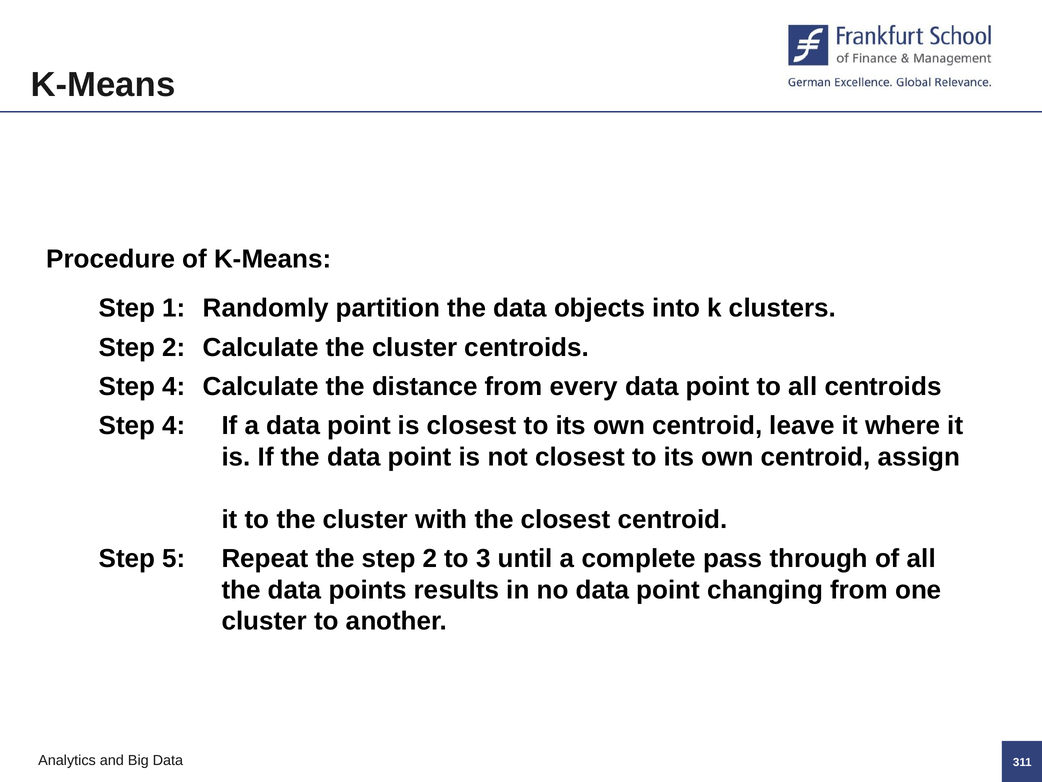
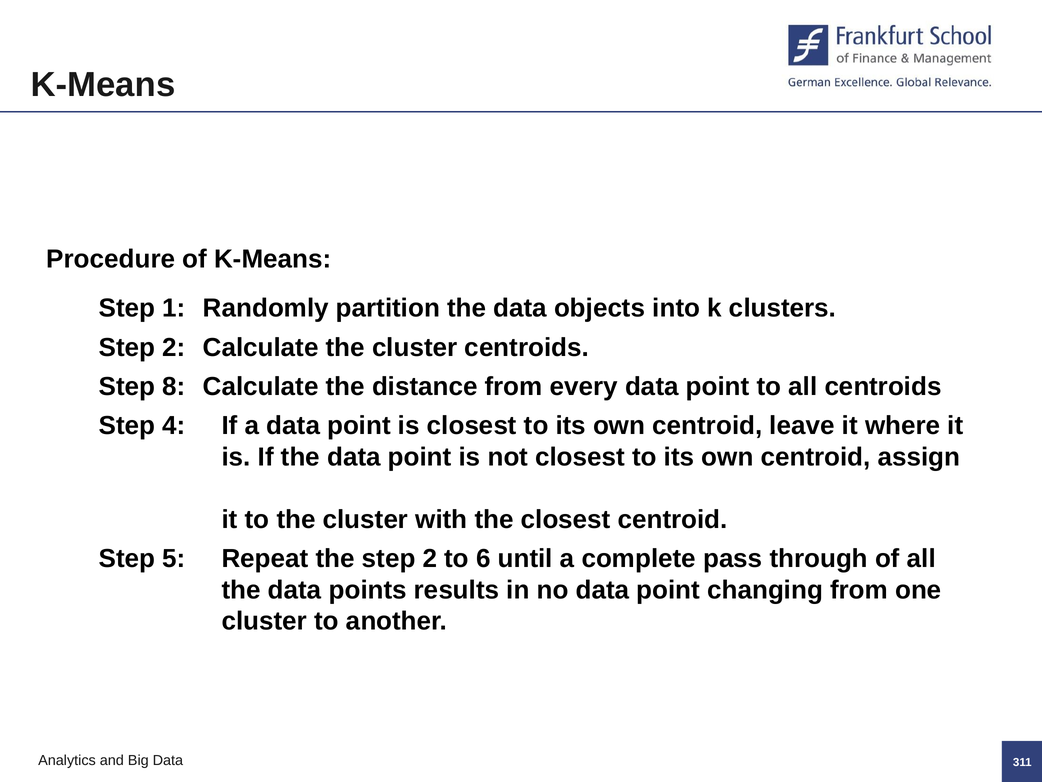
4: 4 -> 8 (174, 386)
3: 3 -> 6 (483, 558)
